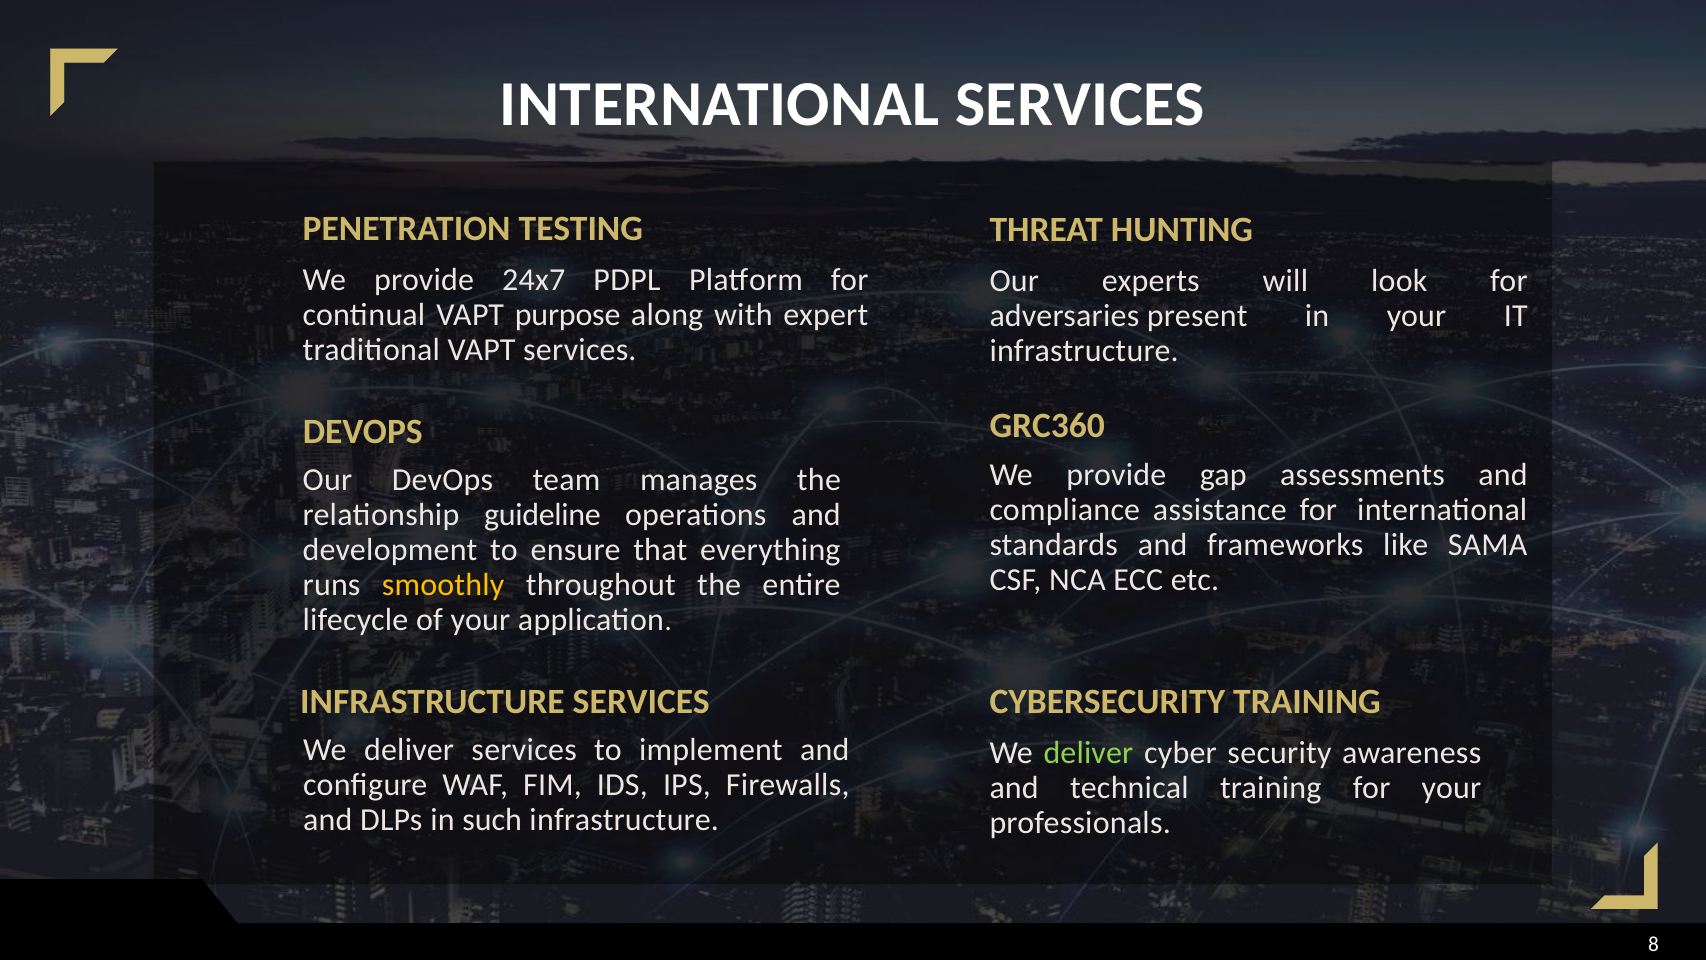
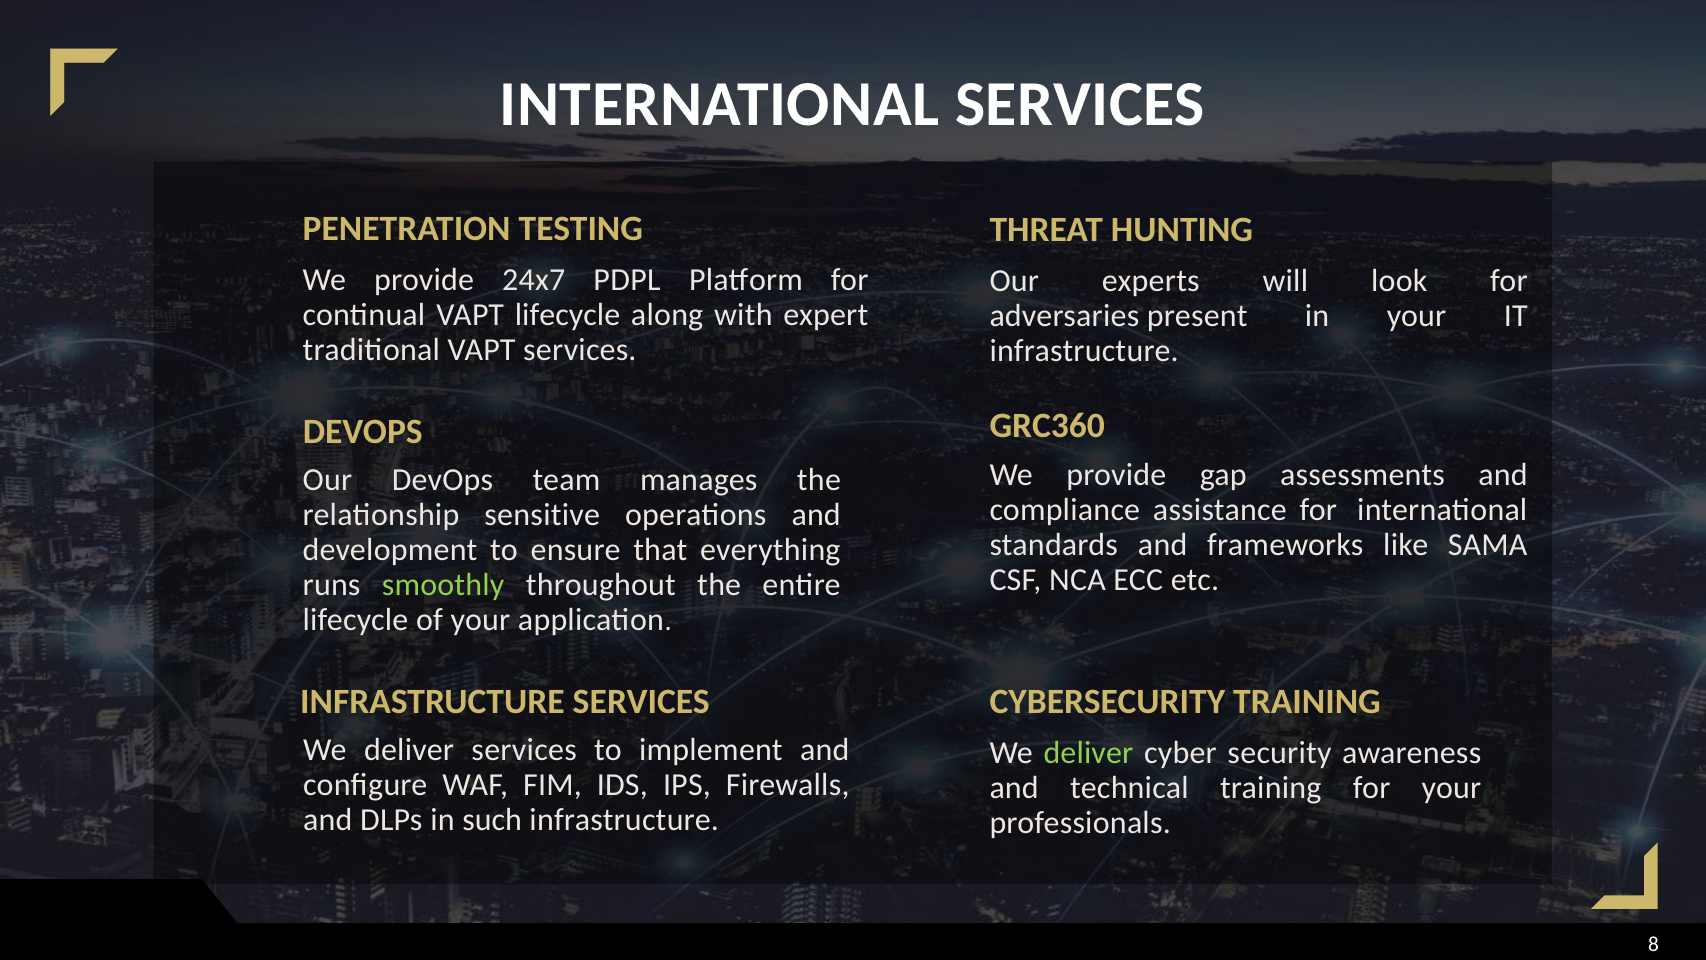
VAPT purpose: purpose -> lifecycle (568, 315)
guideline: guideline -> sensitive (542, 515)
smoothly colour: yellow -> light green (443, 585)
